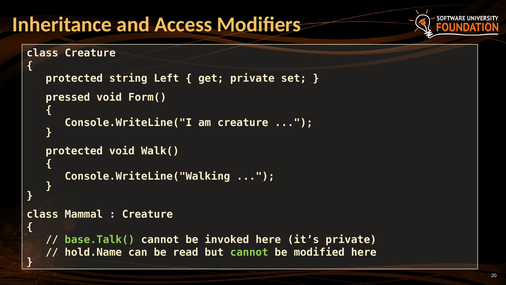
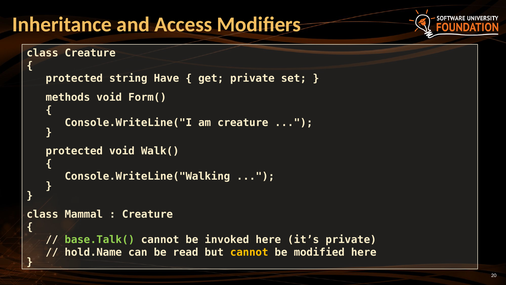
Left: Left -> Have (166, 78)
pressed: pressed -> methods (68, 97)
cannot colour: light green -> yellow (249, 252)
